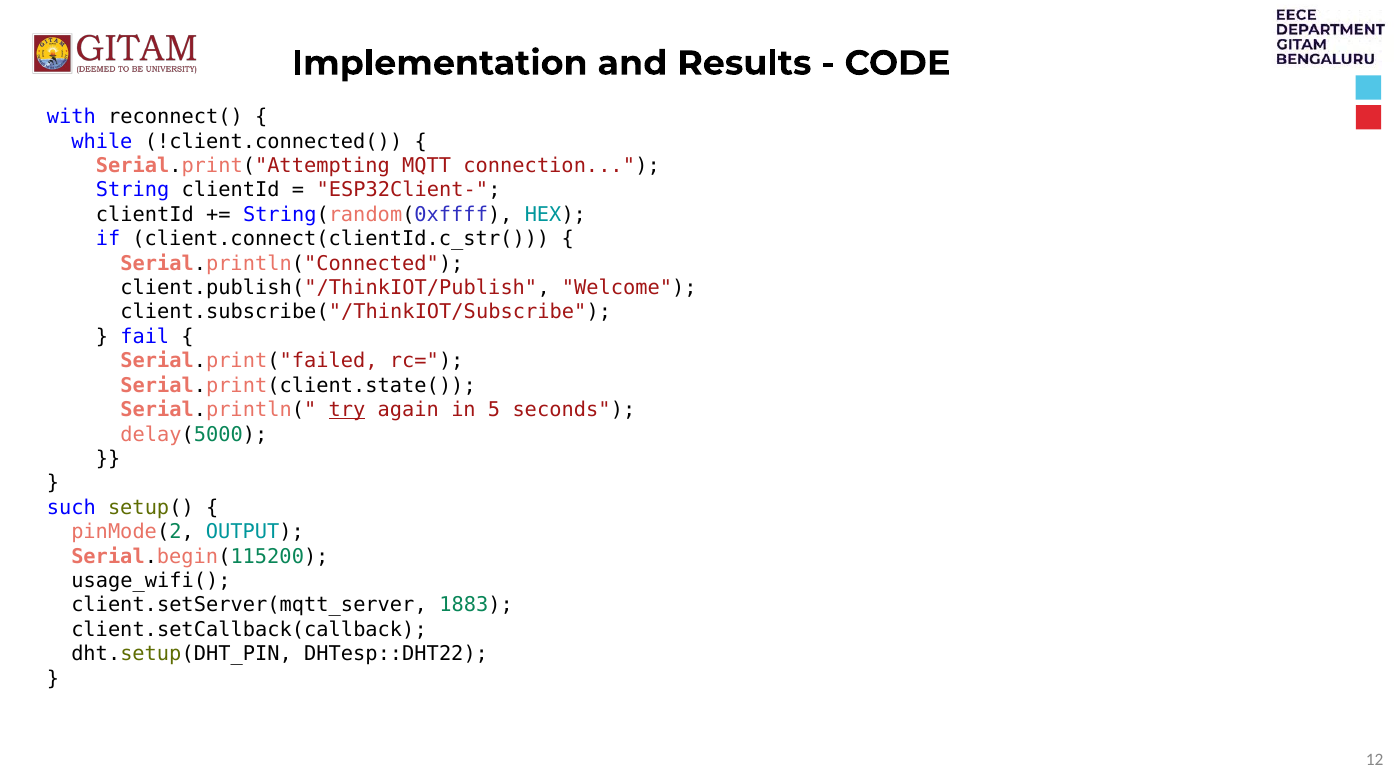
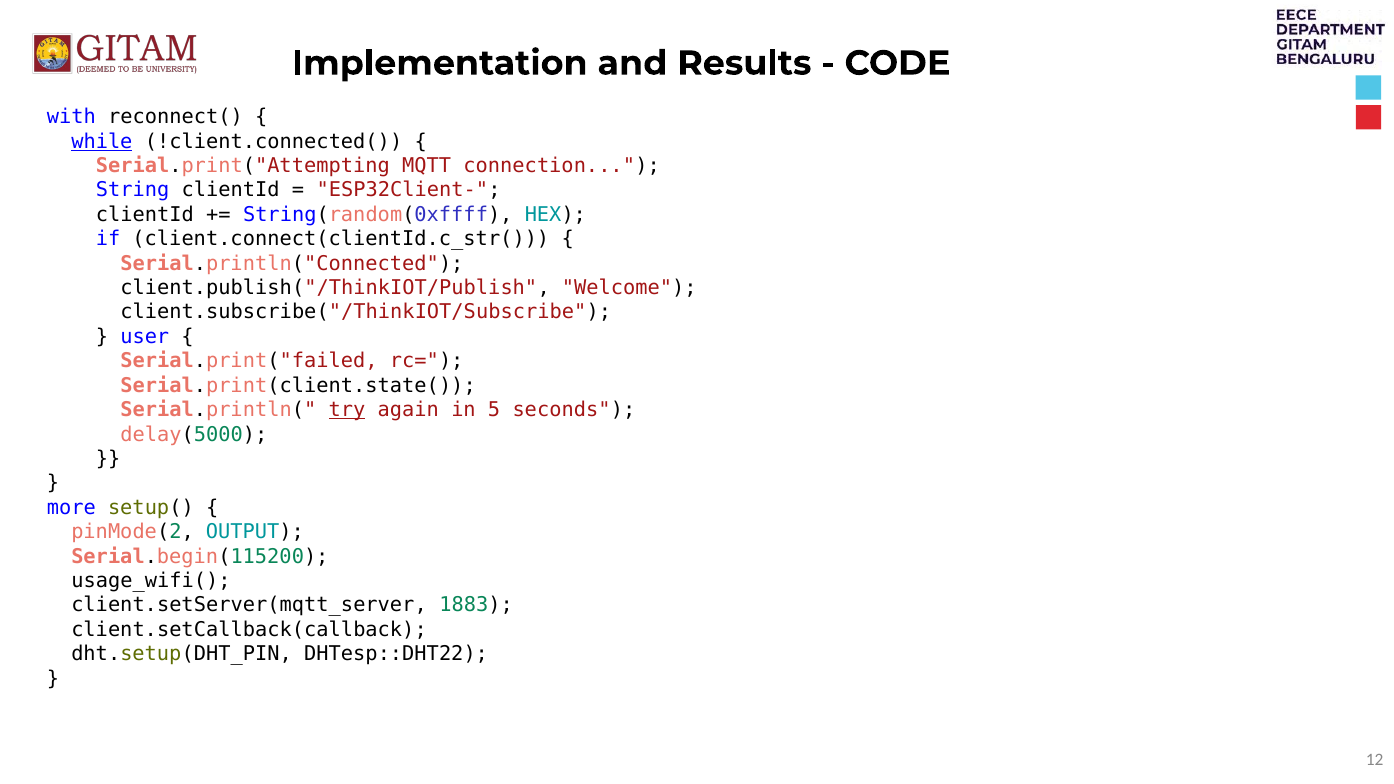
while underline: none -> present (102, 141)
fail: fail -> user (145, 337)
such: such -> more (71, 508)
